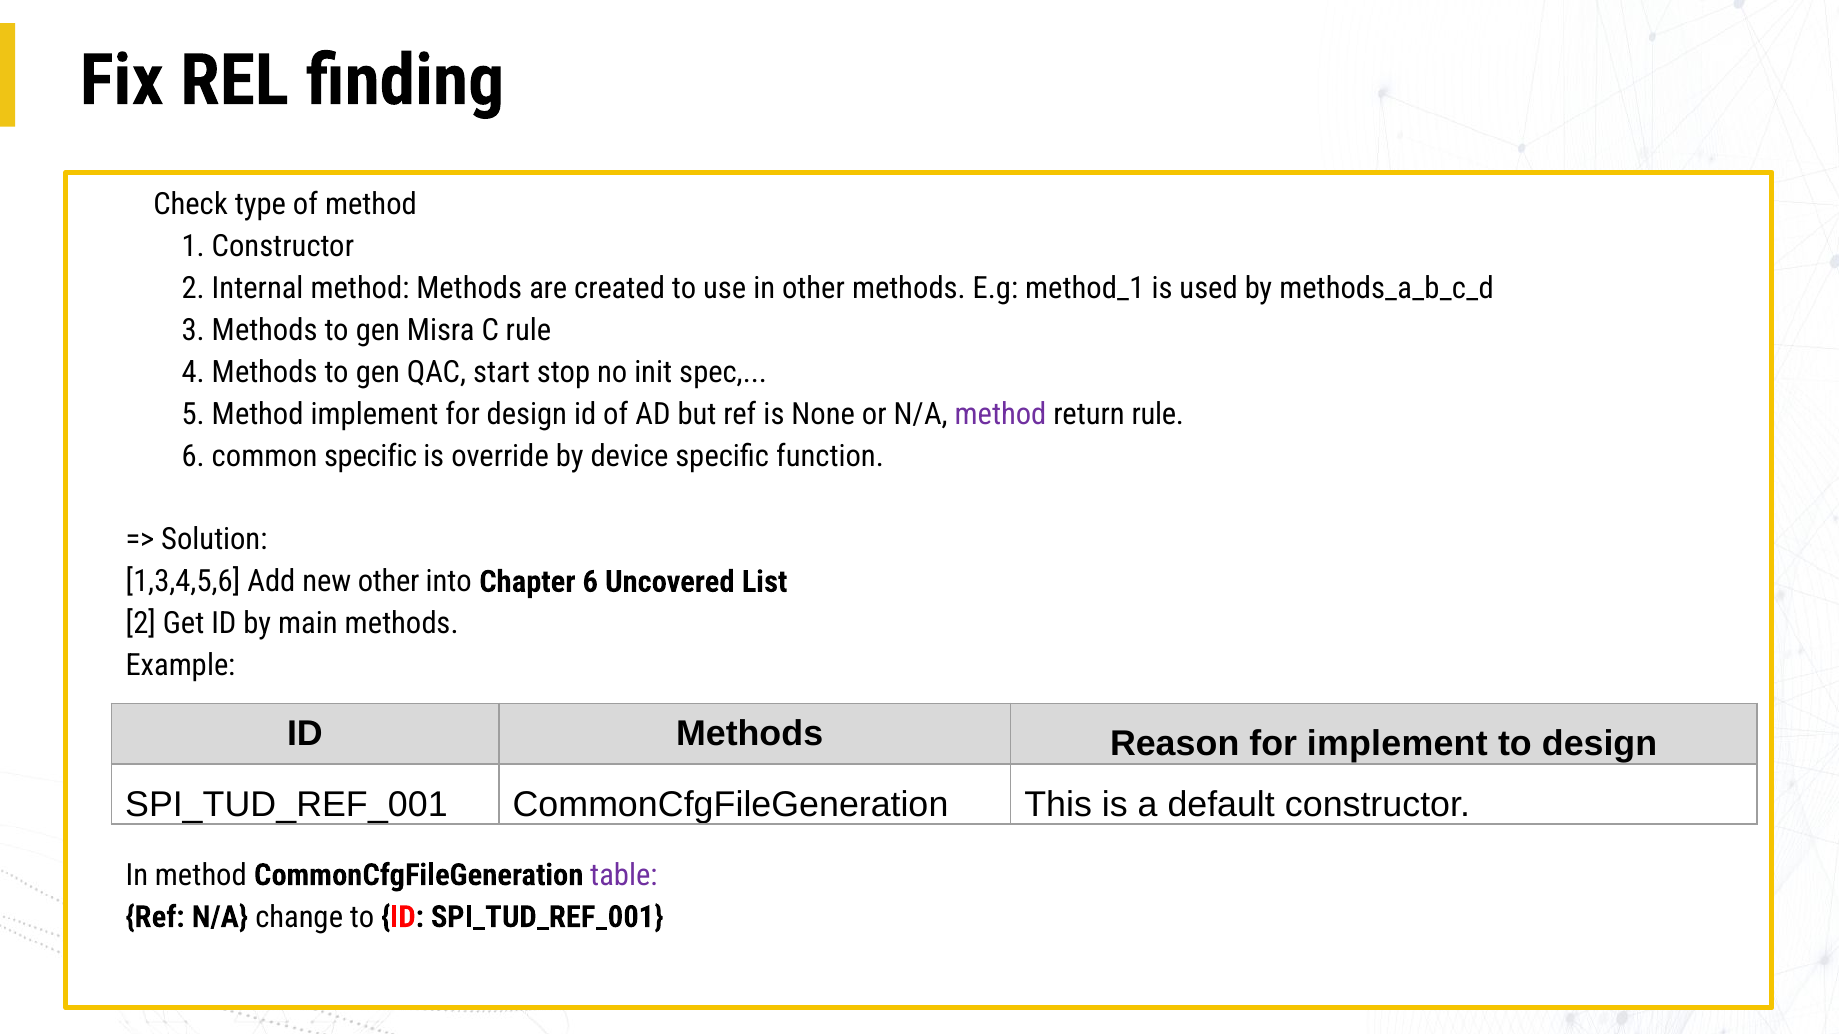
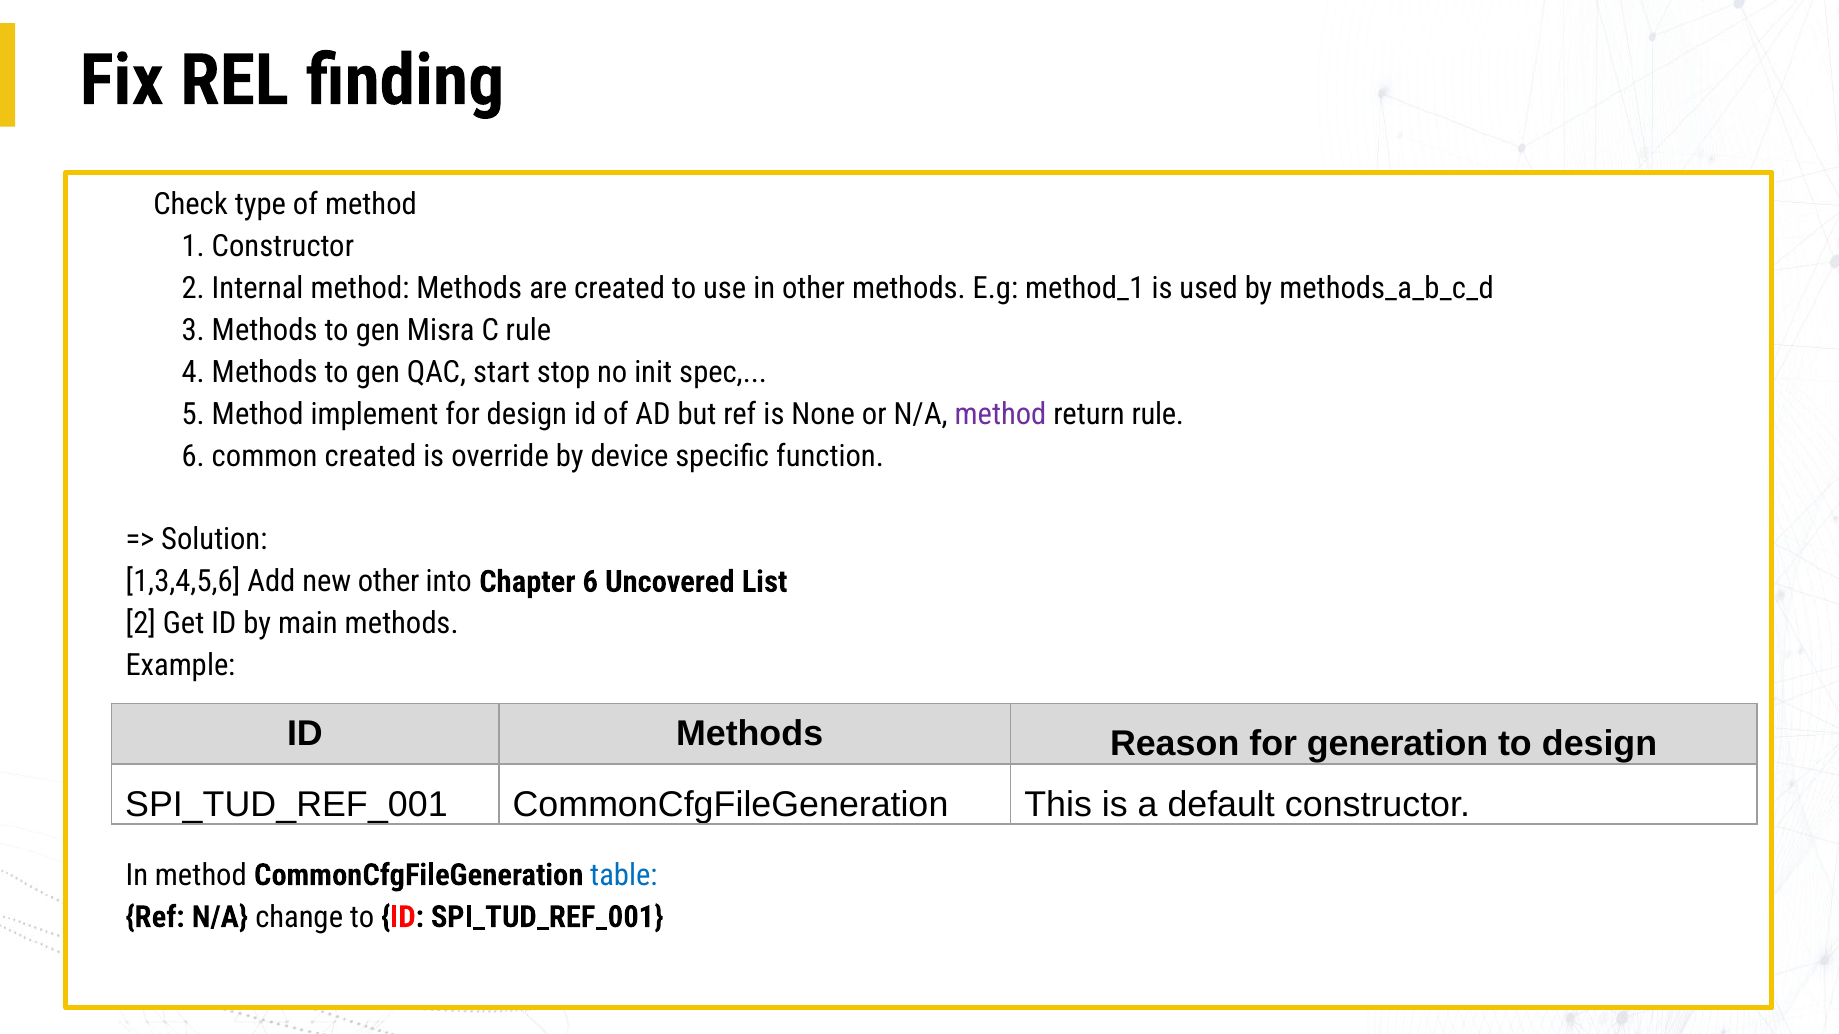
common specific: specific -> created (370, 456)
for implement: implement -> generation (1398, 745)
table colour: purple -> blue (624, 875)
